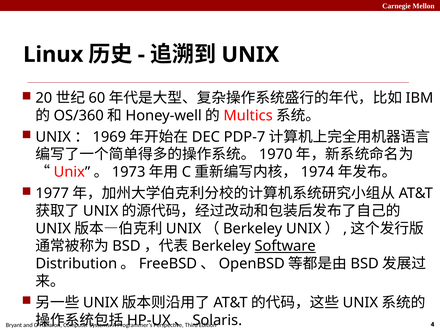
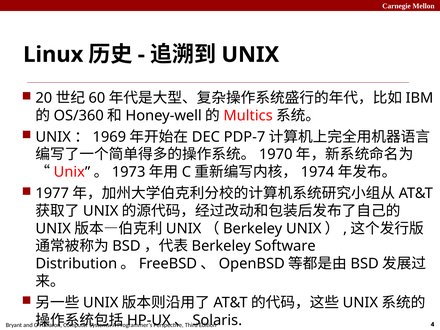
Software underline: present -> none (285, 246)
